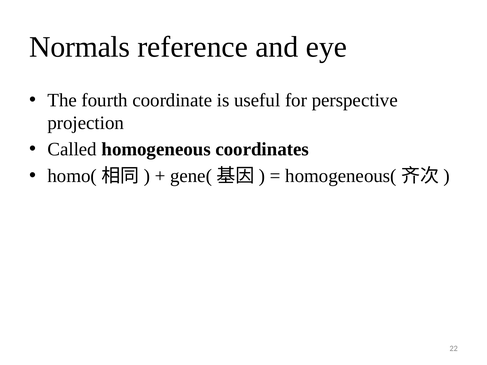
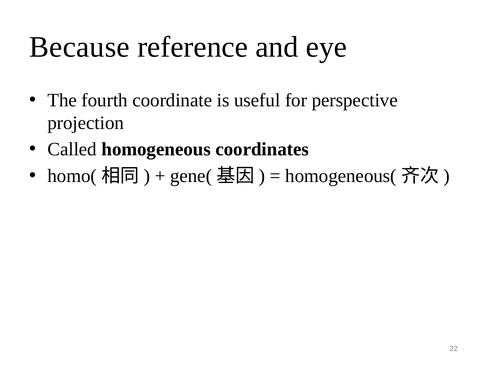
Normals: Normals -> Because (79, 47)
